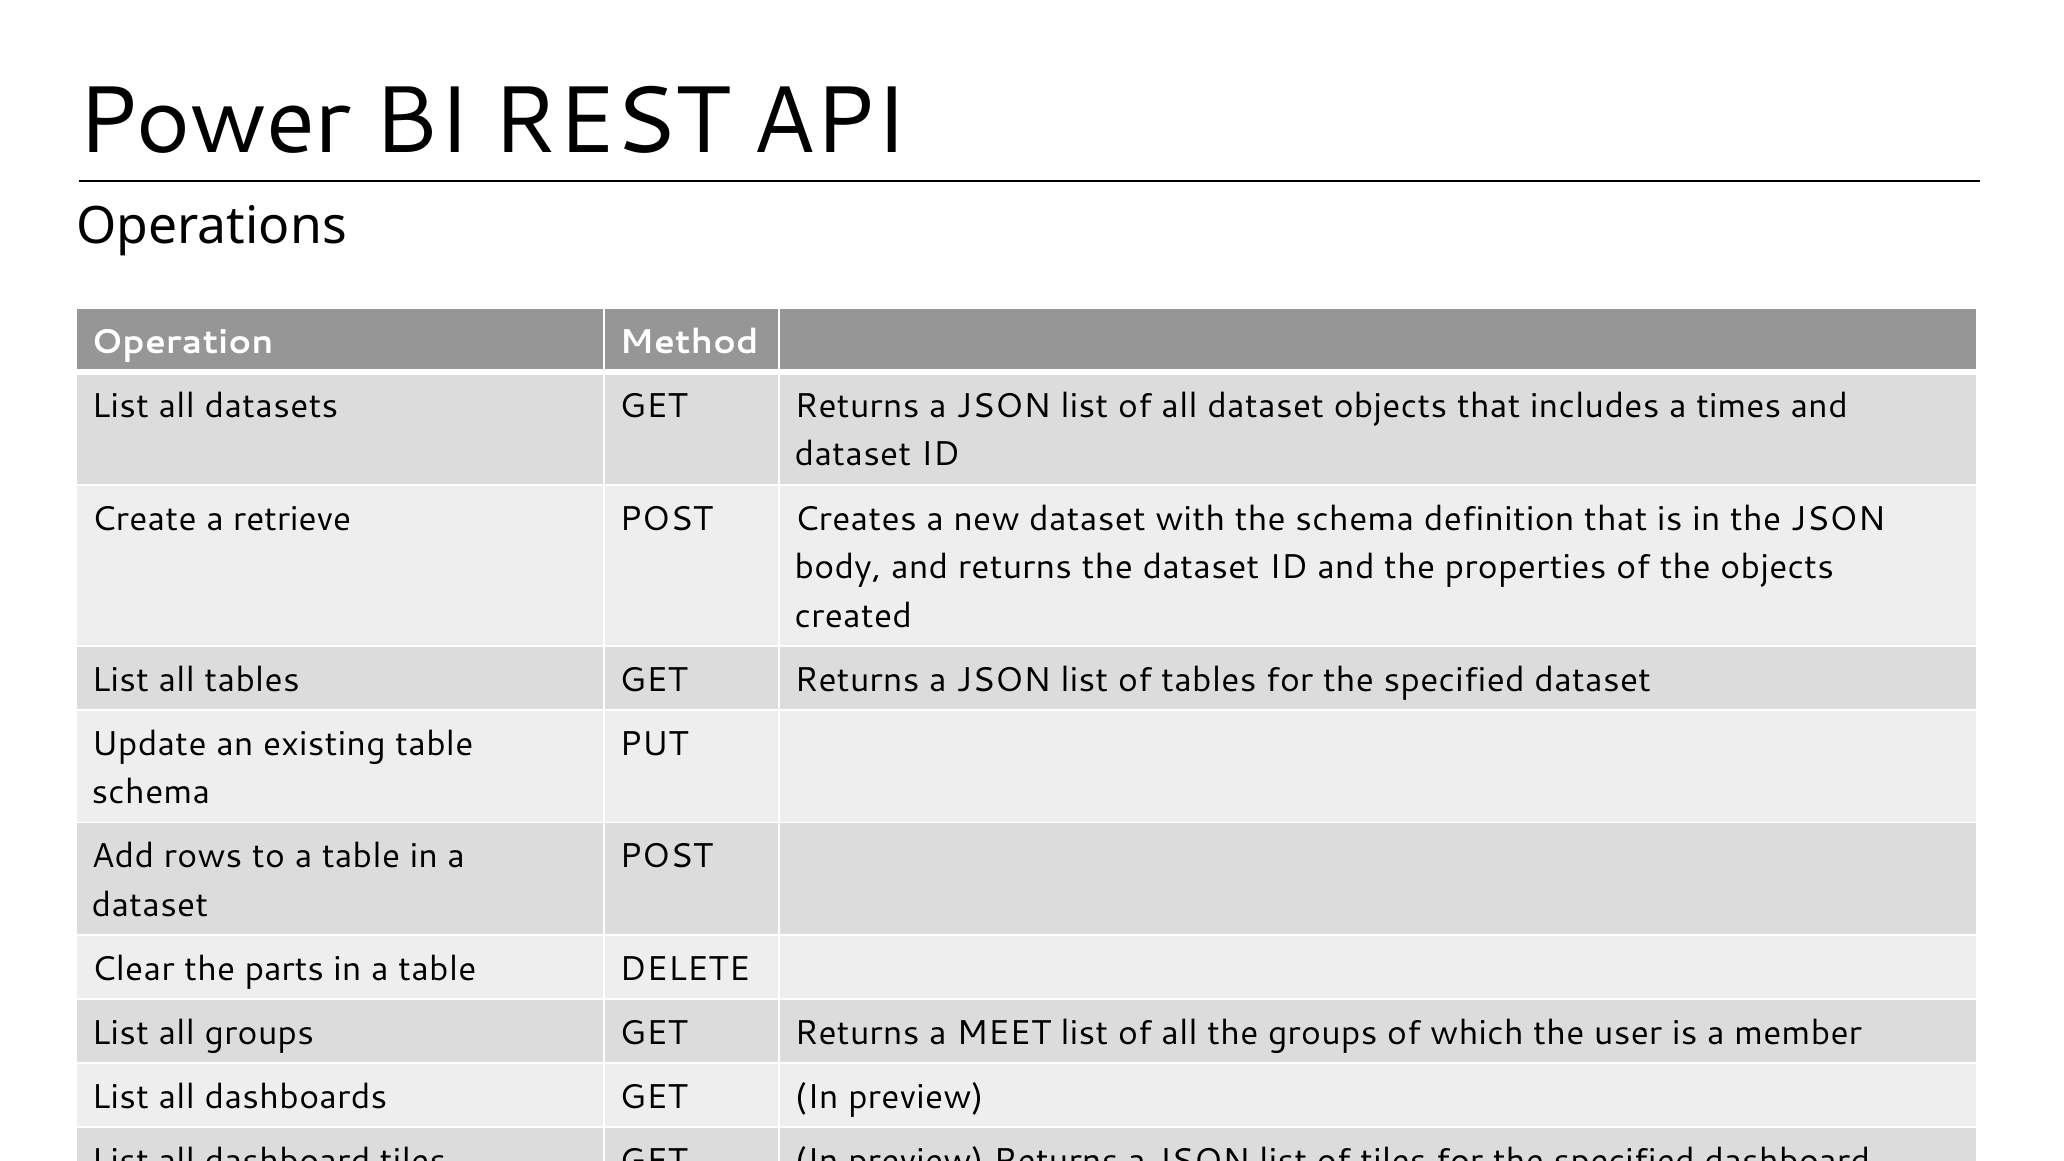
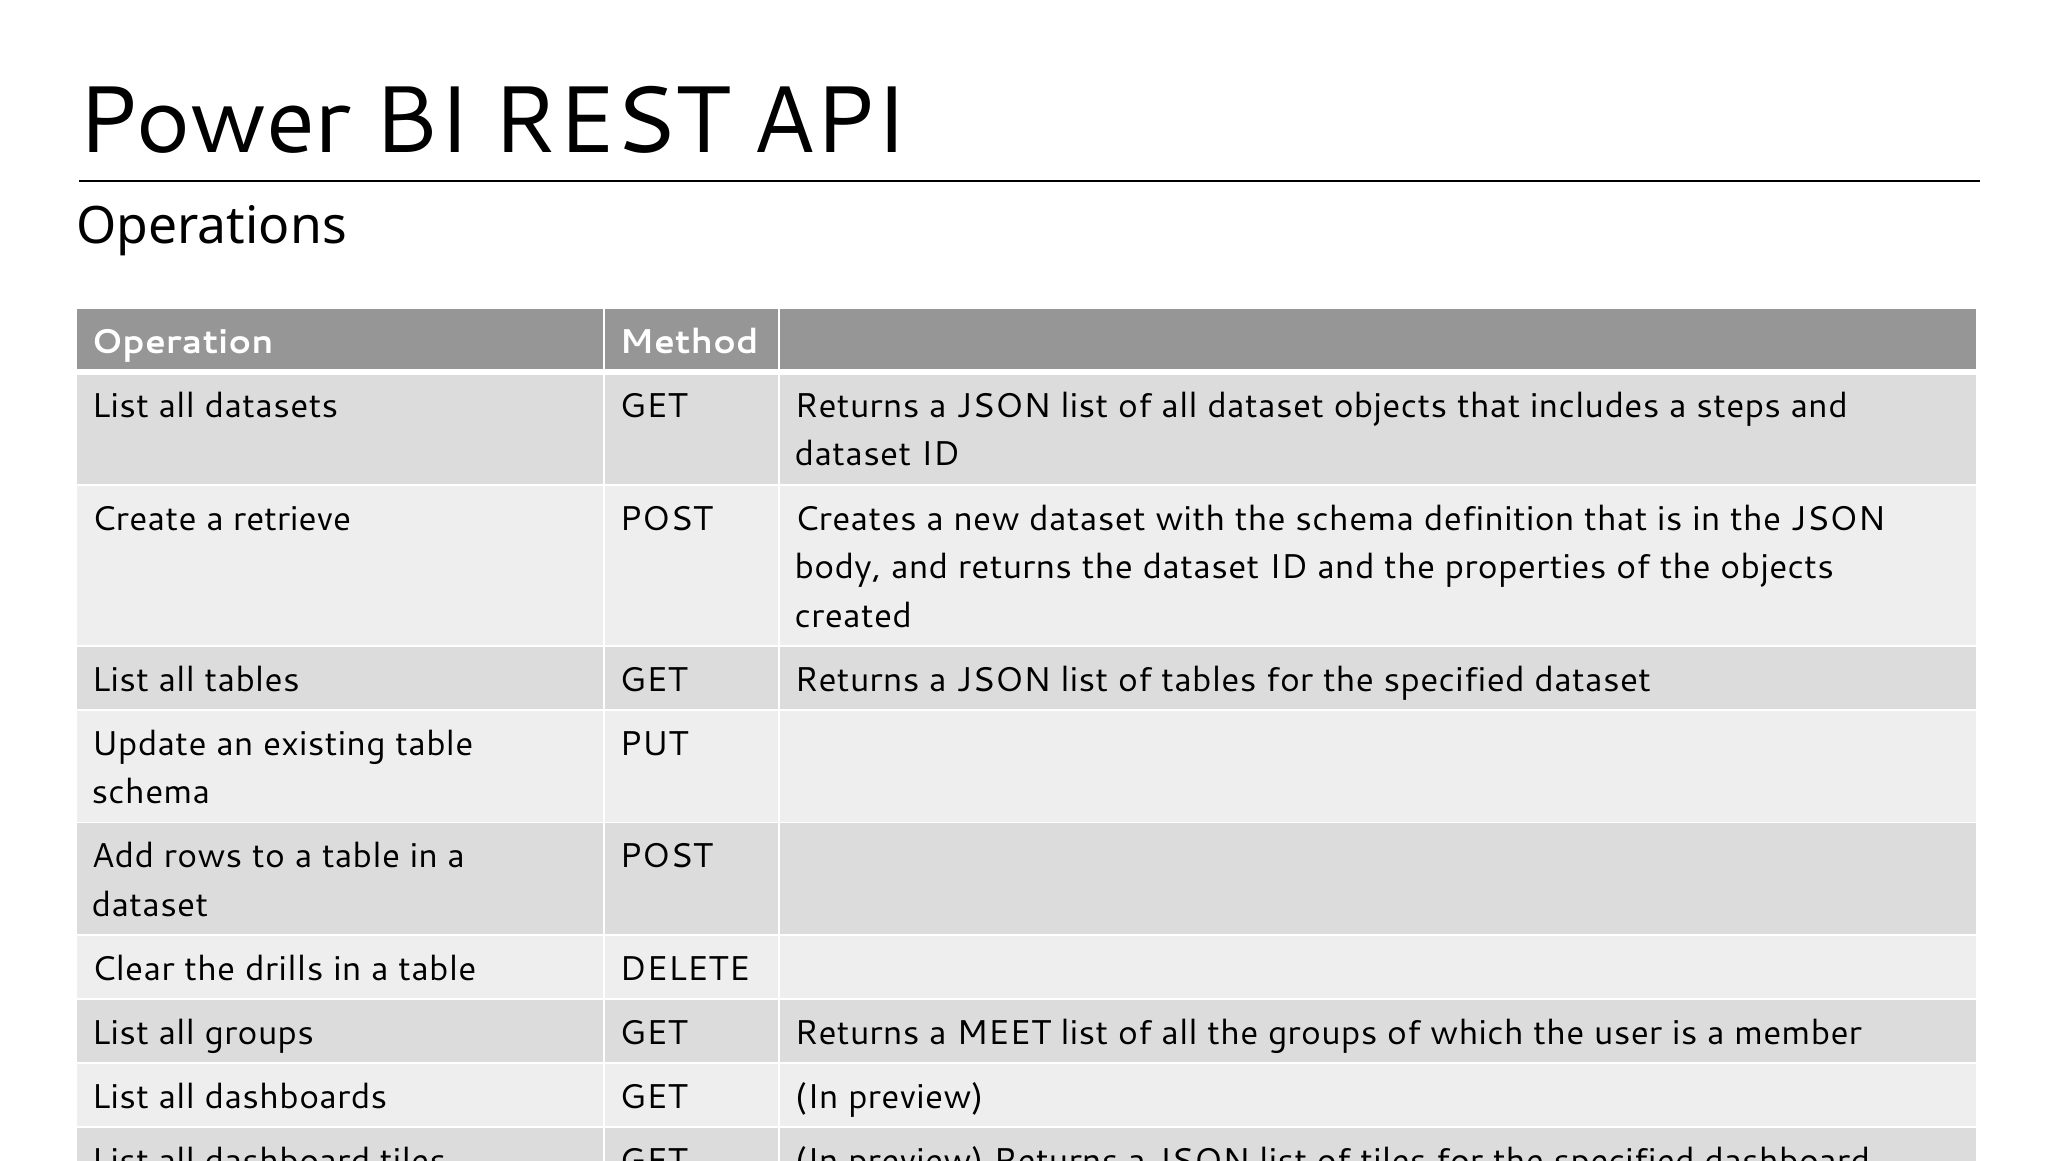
times: times -> steps (1739, 406)
parts: parts -> drills (284, 969)
